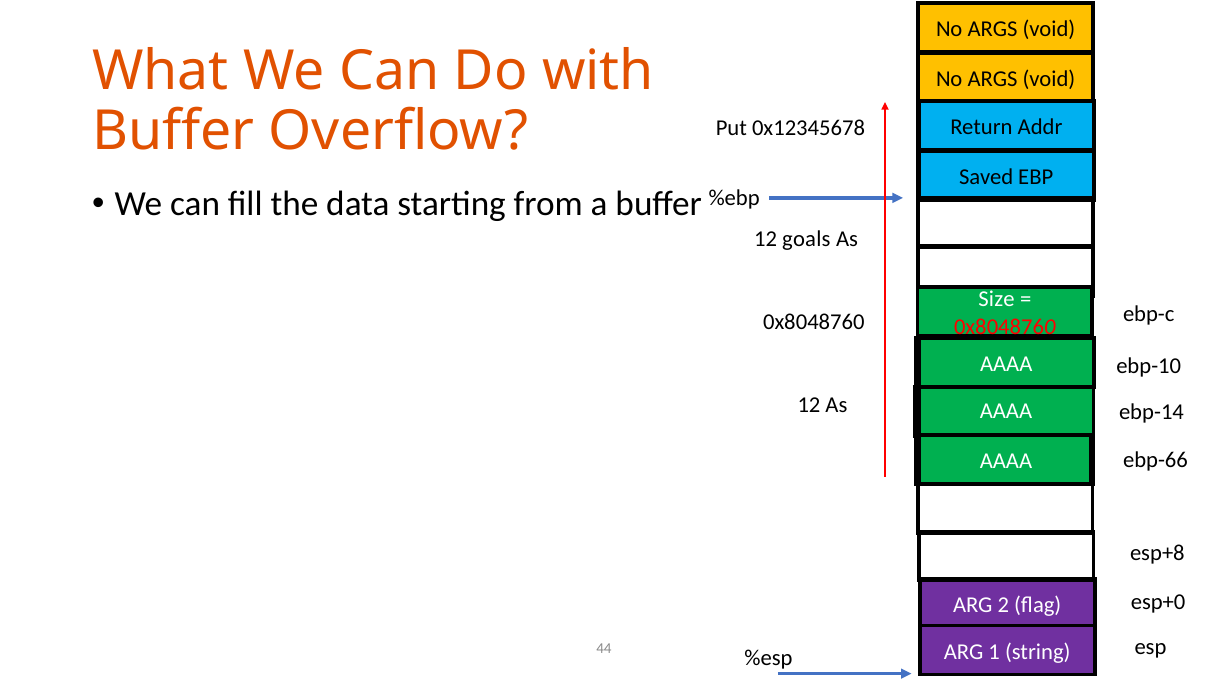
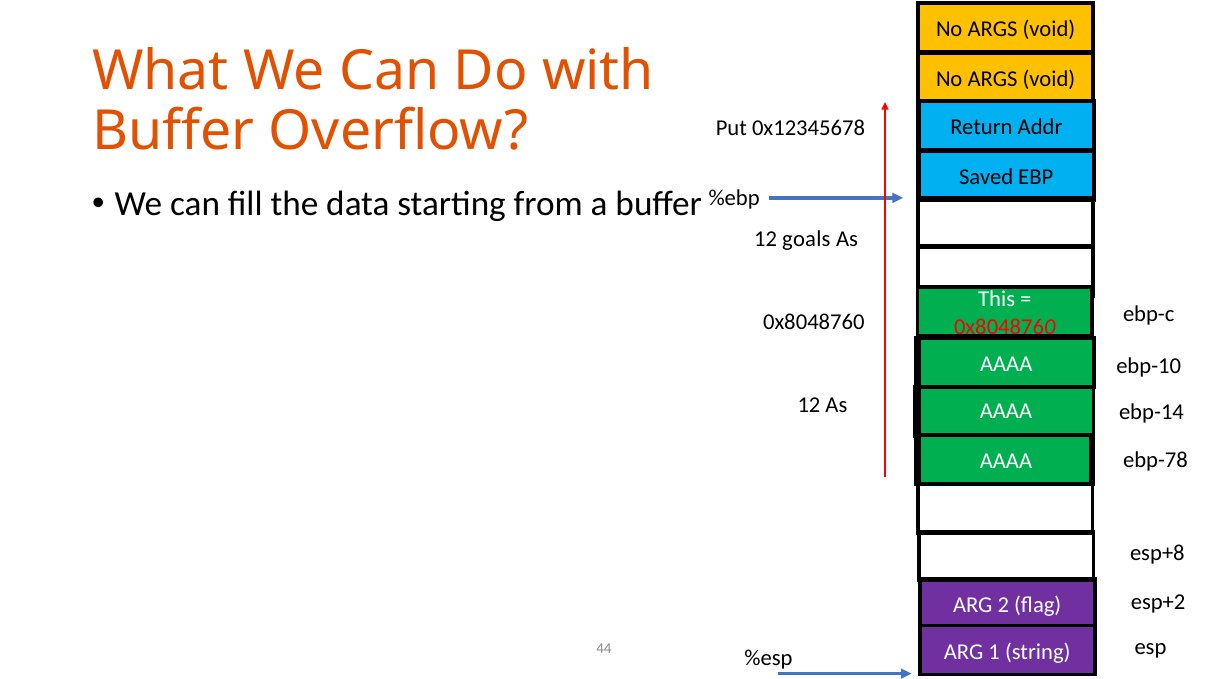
Size: Size -> This (997, 300)
ebp-66: ebp-66 -> ebp-78 (1155, 460)
esp+0: esp+0 -> esp+2 (1158, 602)
